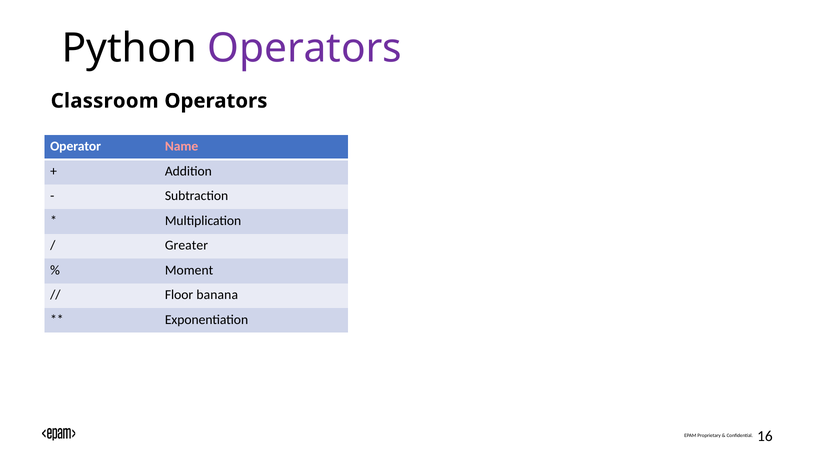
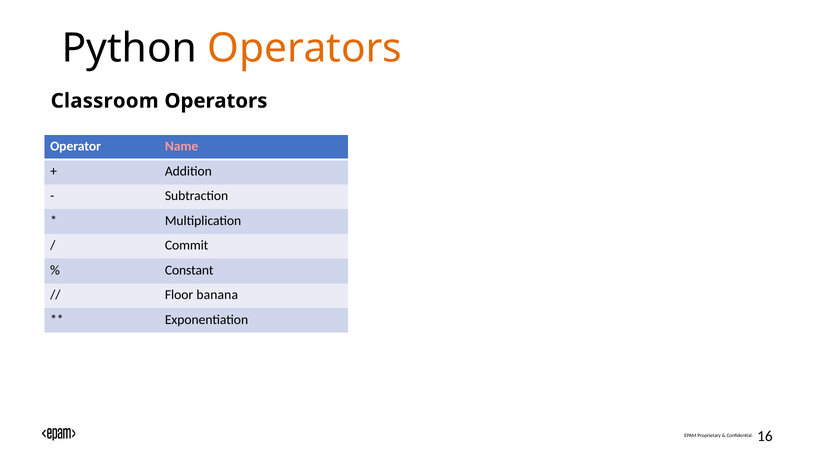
Operators colour: purple -> orange (305, 49)
Greater: Greater -> Commit (187, 246)
Moment: Moment -> Constant (189, 270)
